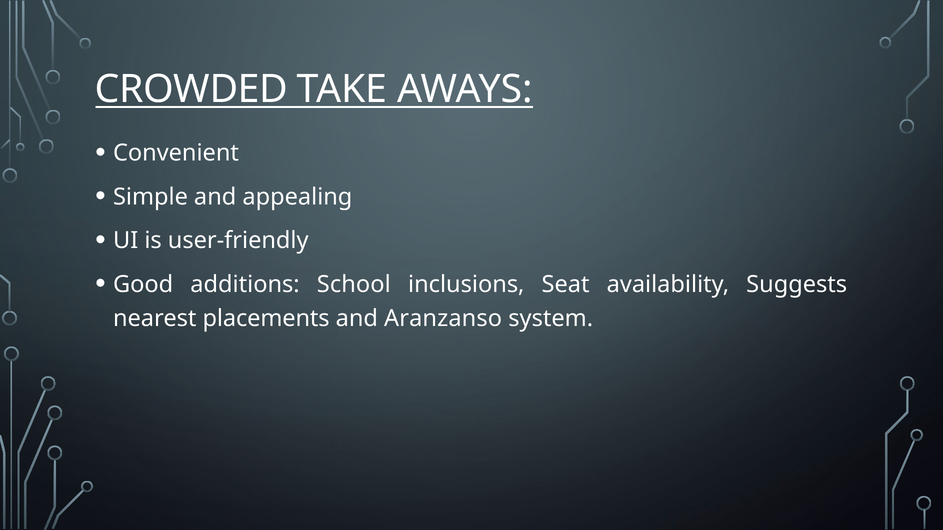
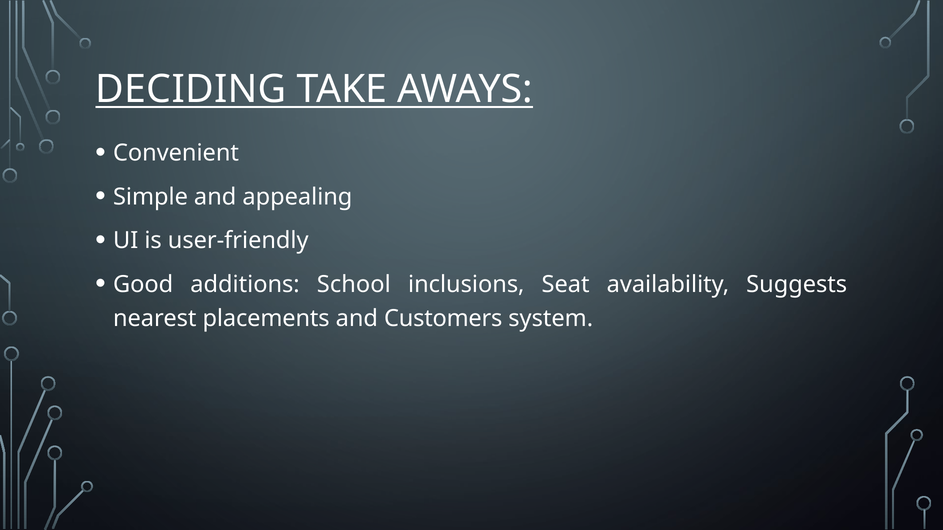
CROWDED: CROWDED -> DECIDING (191, 89)
Aranzanso: Aranzanso -> Customers (443, 318)
